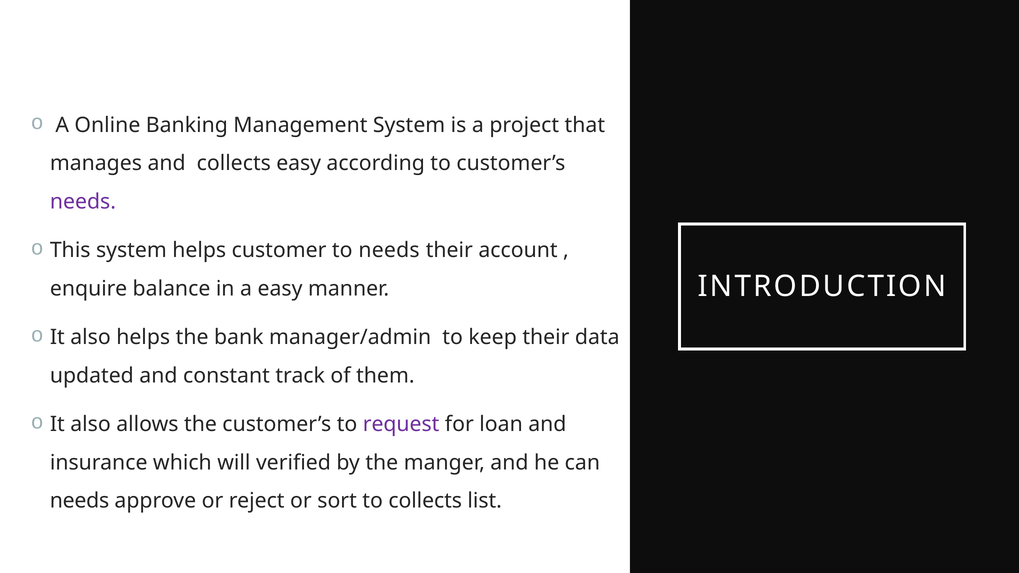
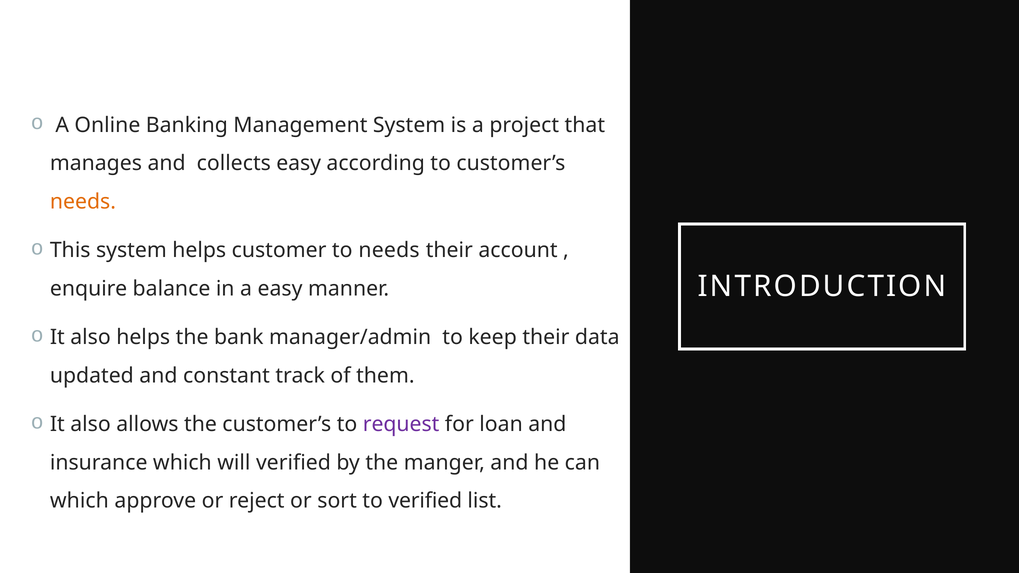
needs colour: purple -> orange (83, 202)
needs: needs -> which (79, 501)
to collects: collects -> verified (425, 501)
